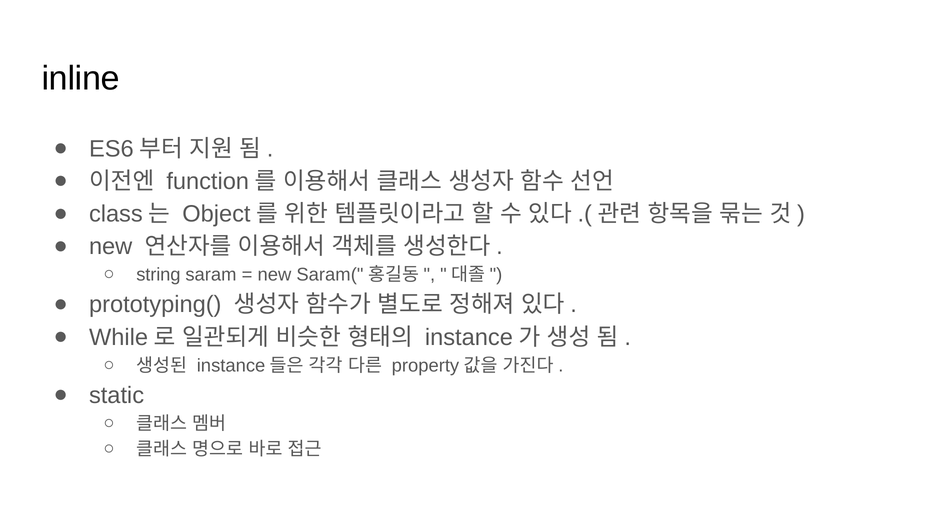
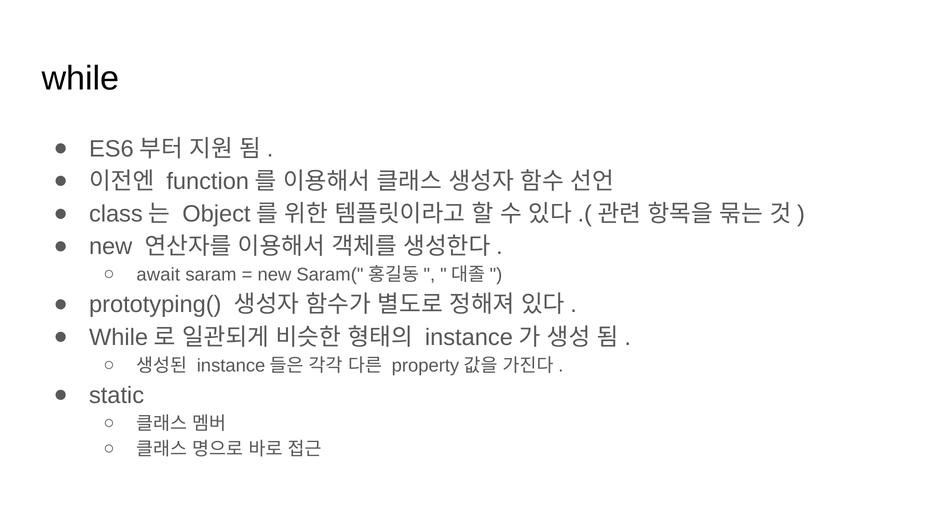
inline: inline -> while (81, 78)
string: string -> await (158, 275)
